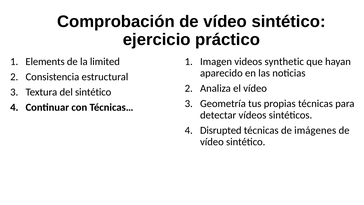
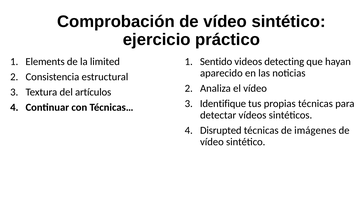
Imagen: Imagen -> Sentido (216, 62)
synthetic: synthetic -> detecting (284, 62)
del sintético: sintético -> artículos (93, 92)
Geometría: Geometría -> Identifique (223, 103)
